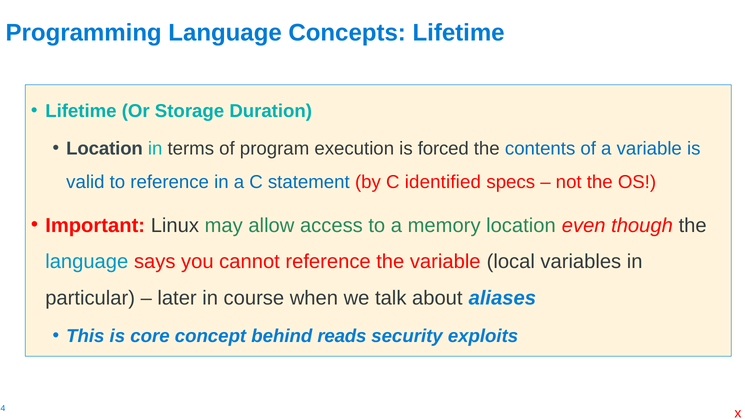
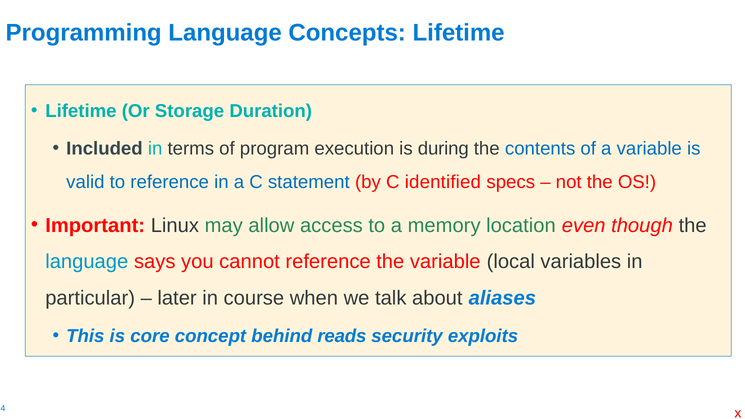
Location: Location -> Included (104, 149)
forced: forced -> during (443, 149)
